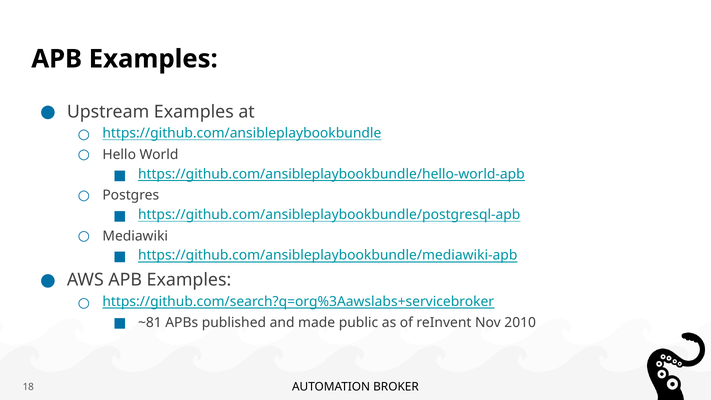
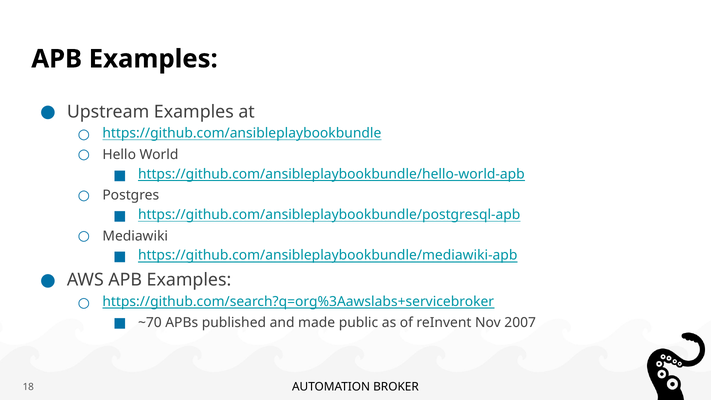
~81: ~81 -> ~70 (150, 323)
2010: 2010 -> 2007 (520, 323)
